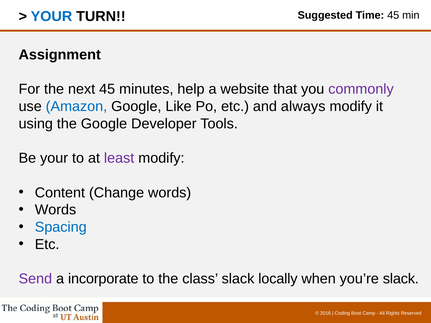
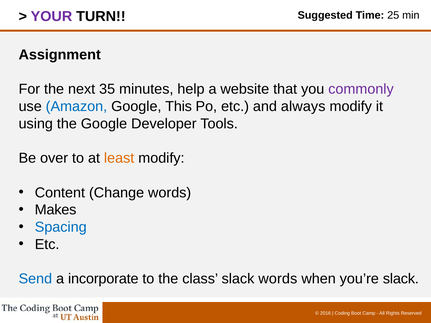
YOUR colour: blue -> purple (51, 16)
Time 45: 45 -> 25 (393, 15)
next 45: 45 -> 35 (107, 89)
Like: Like -> This (179, 107)
Be your: your -> over (54, 158)
least colour: purple -> orange (119, 158)
Words: Words -> Makes (56, 210)
Send colour: purple -> blue (35, 279)
slack locally: locally -> words (278, 279)
